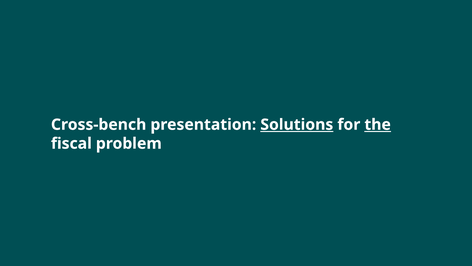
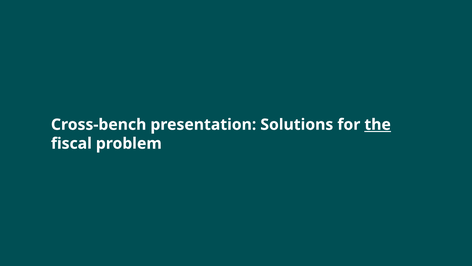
Solutions underline: present -> none (297, 124)
